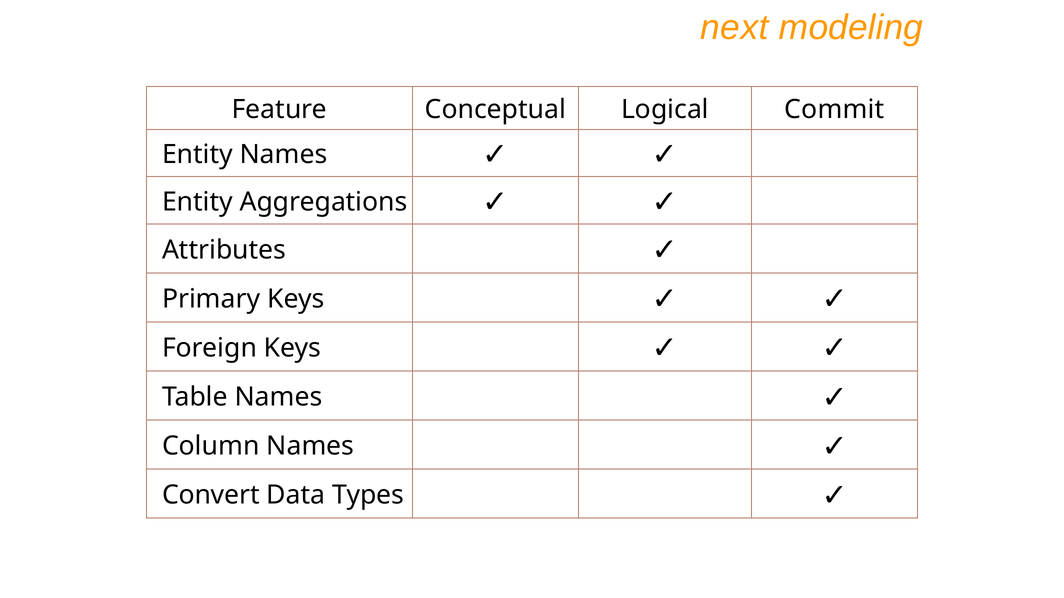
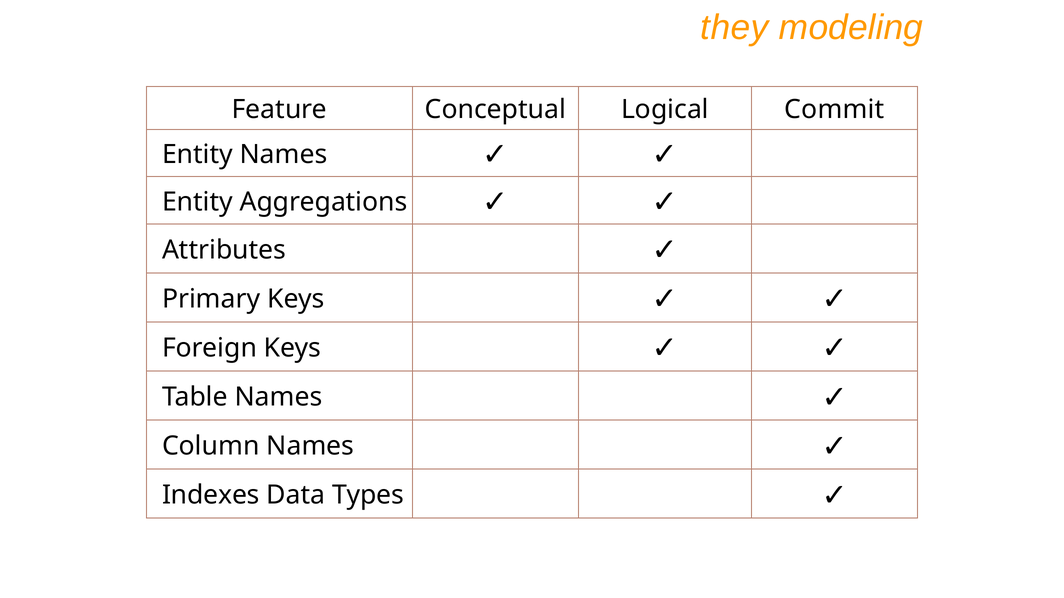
next: next -> they (734, 28)
Convert: Convert -> Indexes (211, 495)
